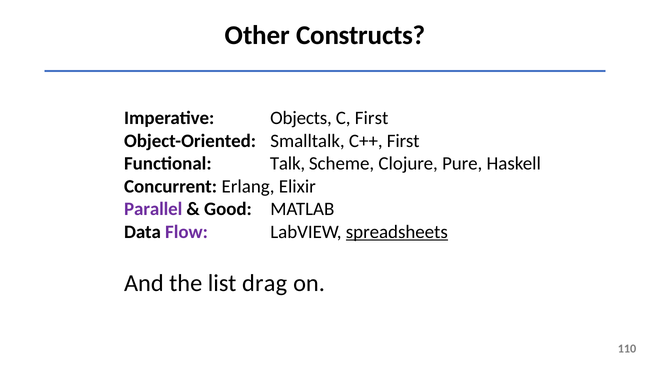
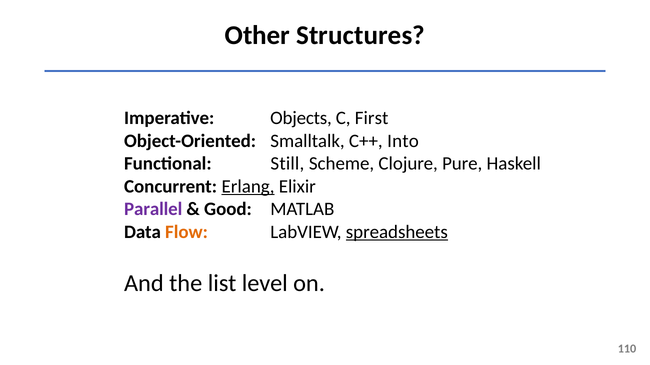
Constructs: Constructs -> Structures (361, 36)
C++ First: First -> Into (403, 141)
Talk: Talk -> Still (287, 164)
Erlang underline: none -> present (248, 187)
Flow colour: purple -> orange (187, 232)
drag: drag -> level (265, 284)
